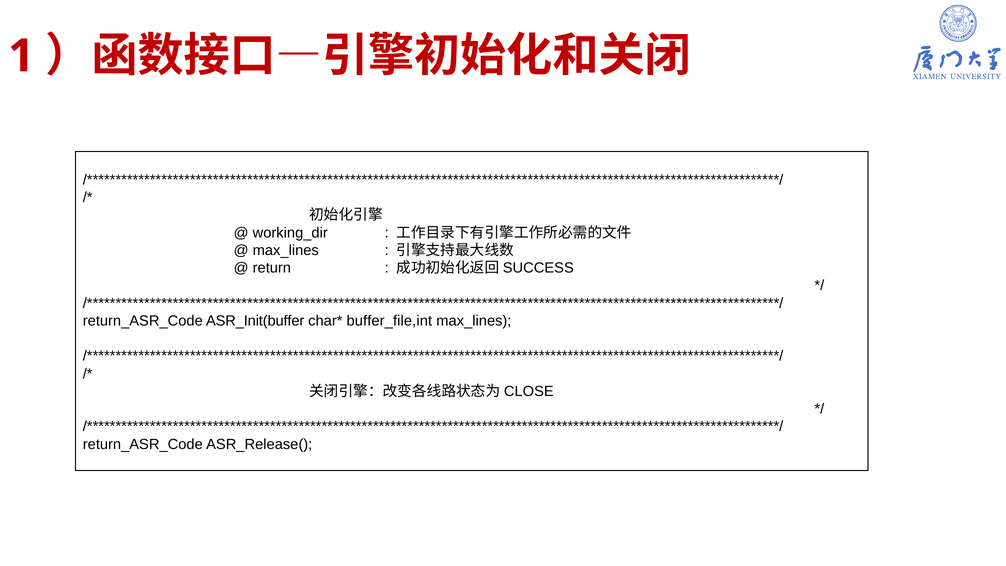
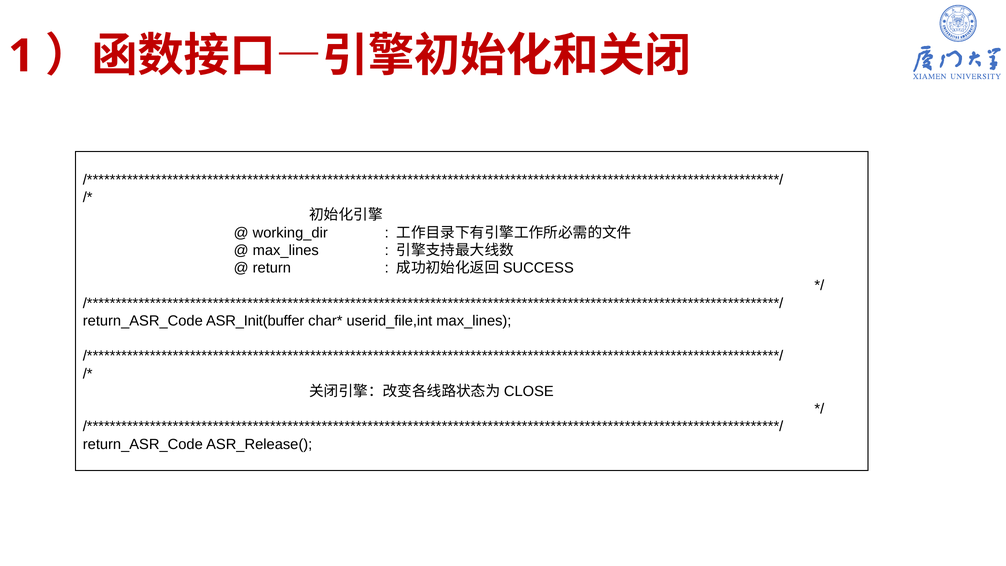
buffer_file,int: buffer_file,int -> userid_file,int (389, 321)
